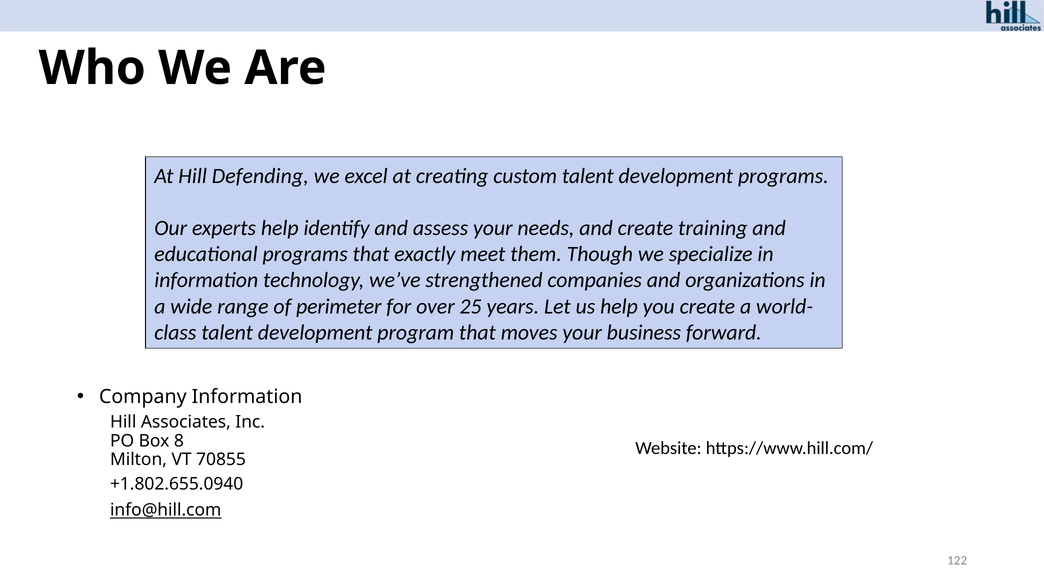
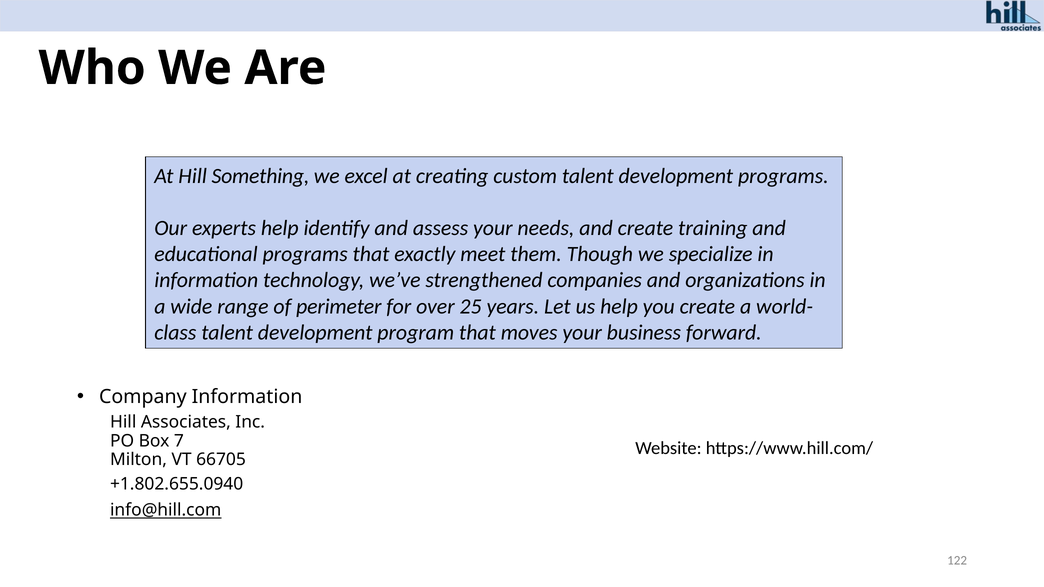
Defending: Defending -> Something (260, 176)
8: 8 -> 7 (179, 441)
70855: 70855 -> 66705 (221, 460)
